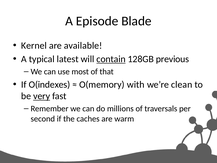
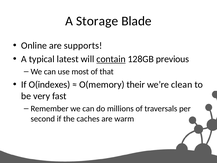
Episode: Episode -> Storage (97, 21)
Kernel: Kernel -> Online (34, 46)
available: available -> supports (83, 46)
with: with -> their (136, 84)
very underline: present -> none (42, 96)
